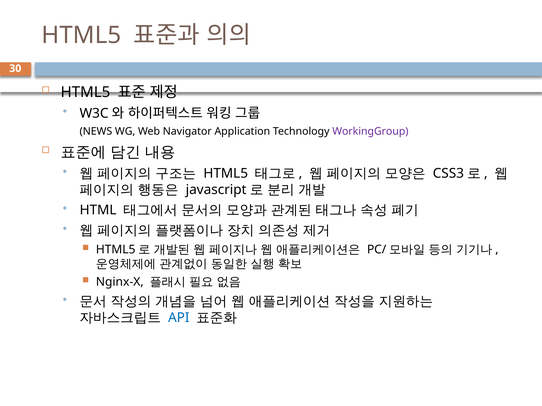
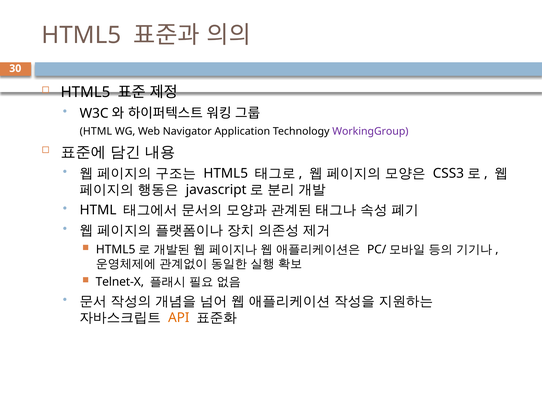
NEWS: NEWS -> HTML (96, 131)
Nginx-X: Nginx-X -> Telnet-X (120, 282)
API colour: blue -> orange (179, 318)
